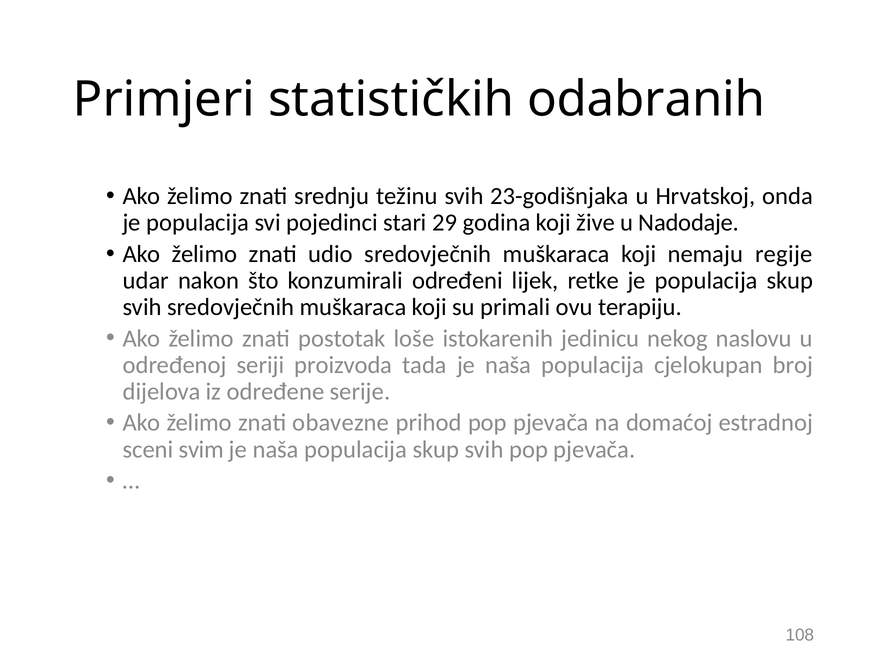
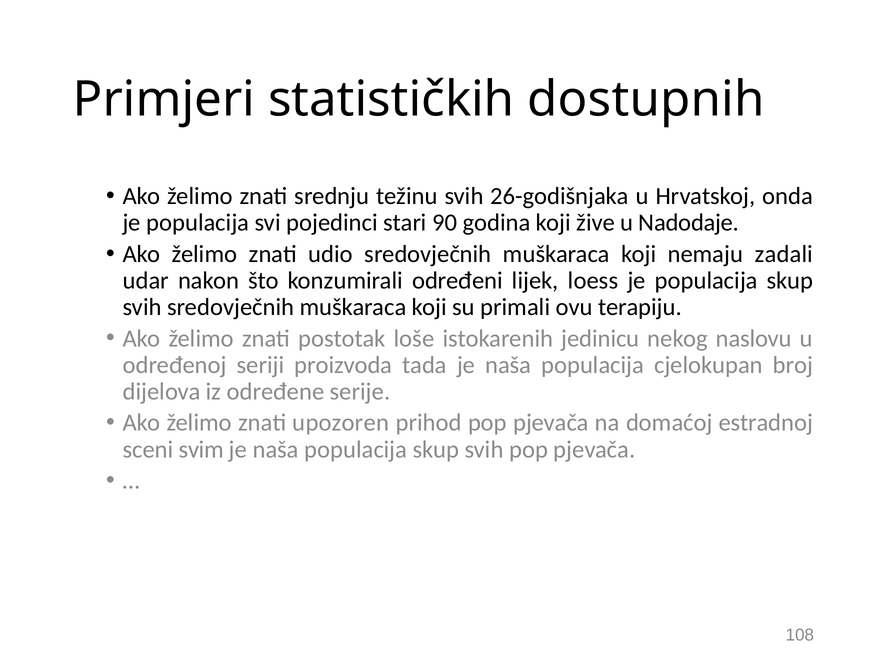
odabranih: odabranih -> dostupnih (646, 99)
23-godišnjaka: 23-godišnjaka -> 26-godišnjaka (560, 196)
29: 29 -> 90 (445, 223)
regije: regije -> zadali (784, 254)
retke: retke -> loess (593, 281)
obavezne: obavezne -> upozoren (341, 423)
